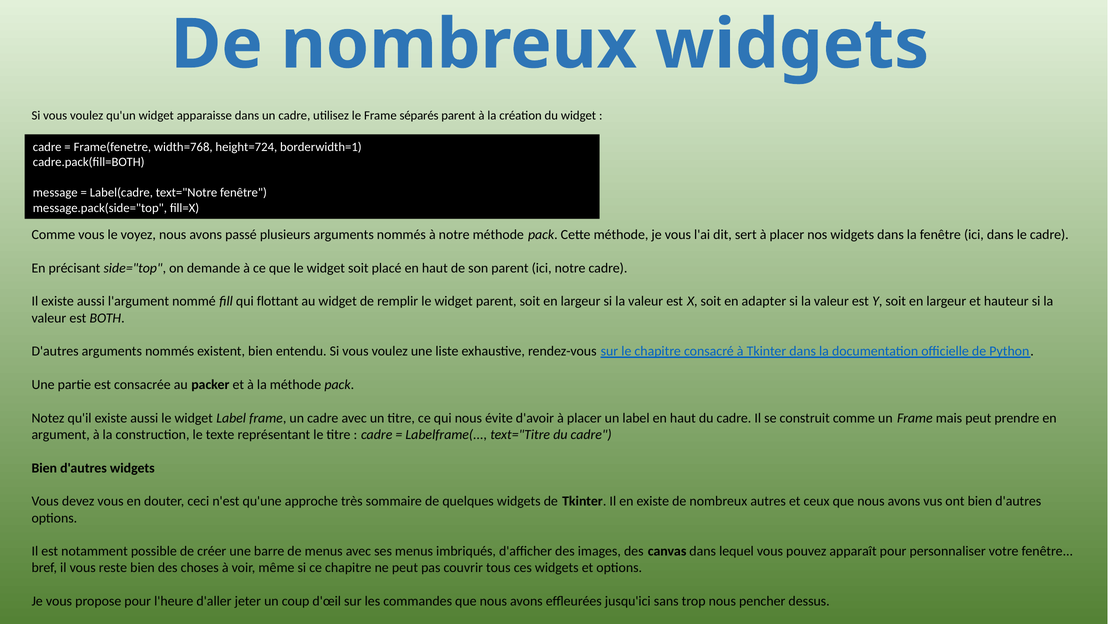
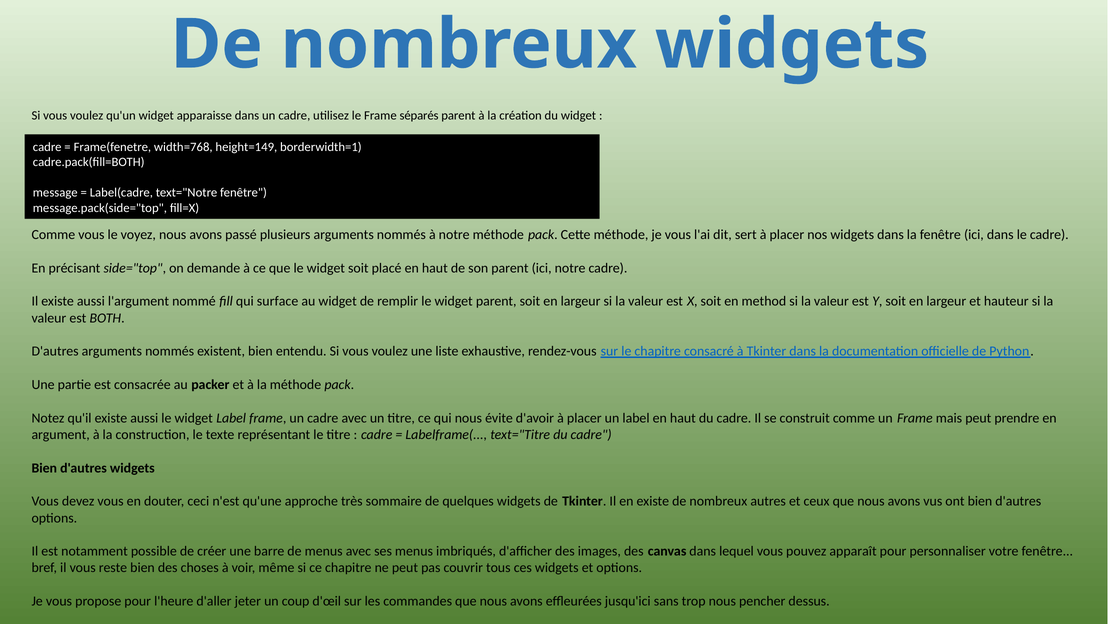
height=724: height=724 -> height=149 (246, 147)
flottant: flottant -> surface (278, 302)
adapter: adapter -> method (764, 302)
